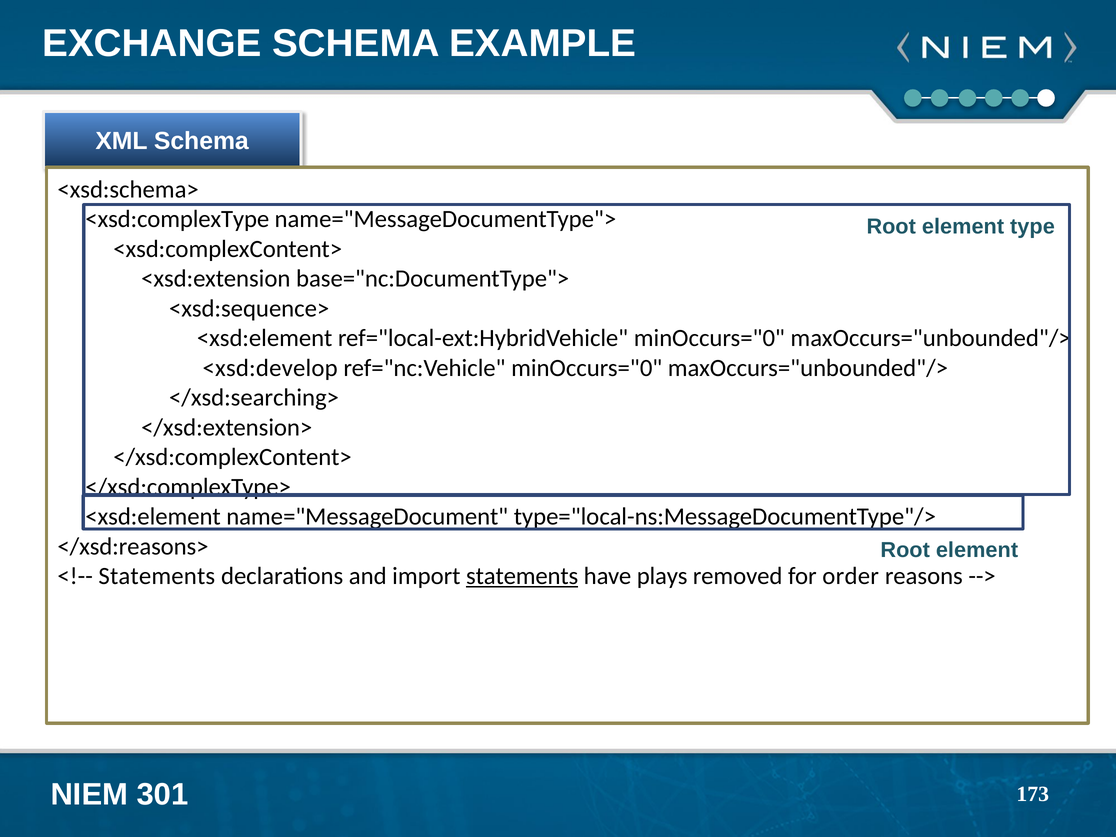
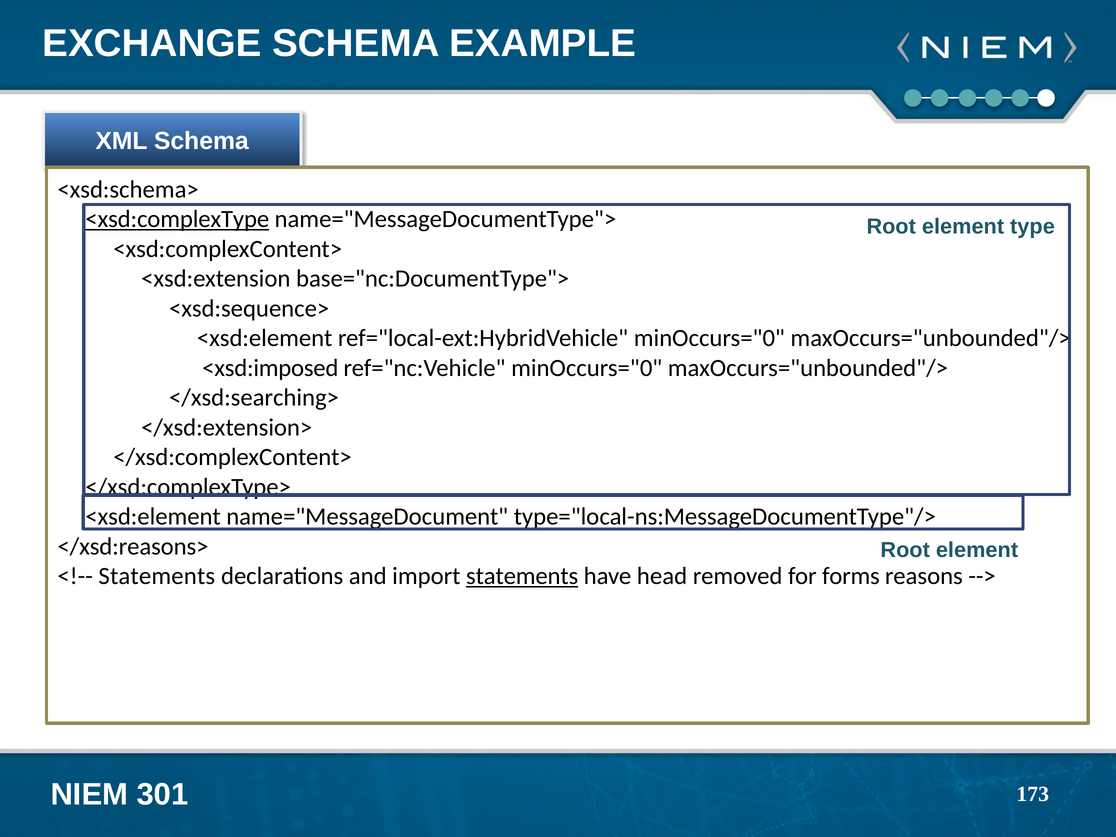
<xsd:complexType underline: none -> present (177, 219)
<xsd:develop: <xsd:develop -> <xsd:imposed (270, 368)
plays: plays -> head (662, 576)
order: order -> forms (851, 576)
